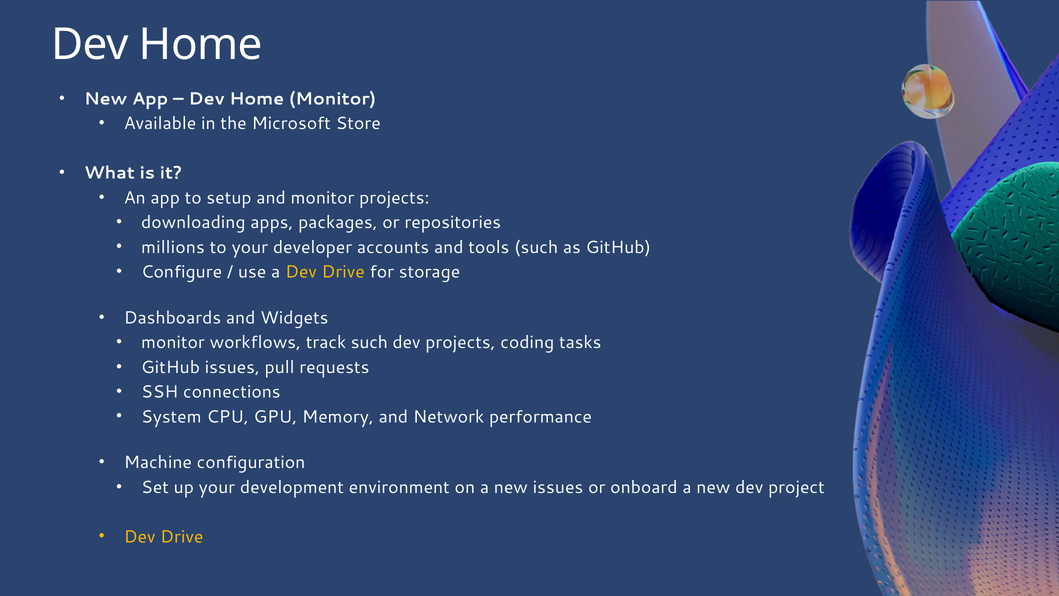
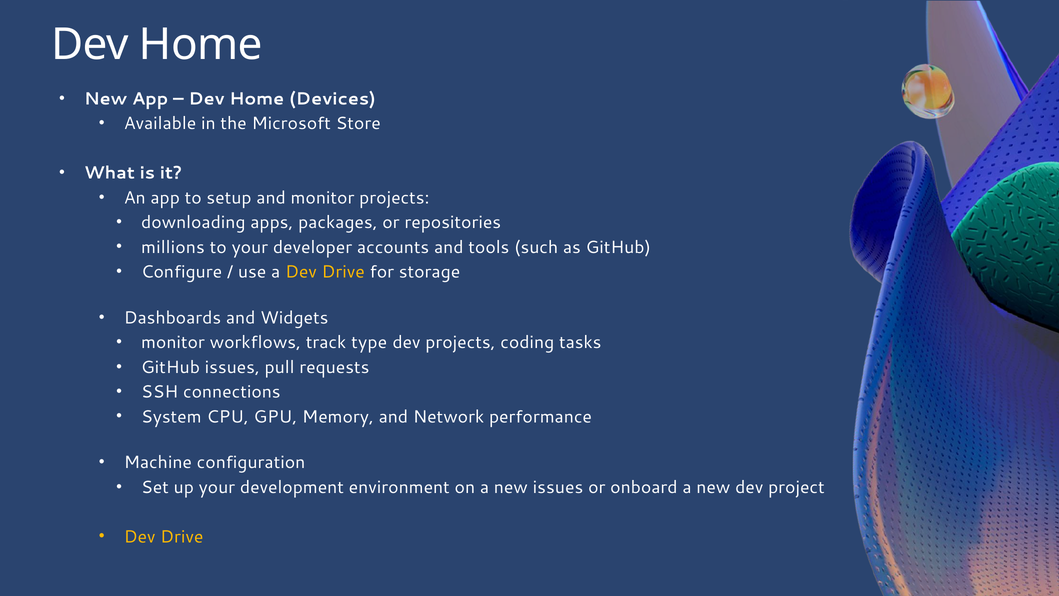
Home Monitor: Monitor -> Devices (332, 99)
track such: such -> type (369, 342)
